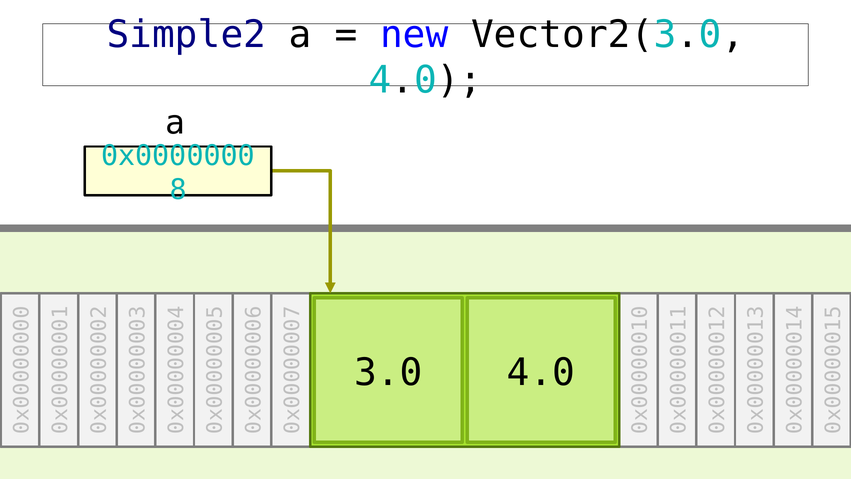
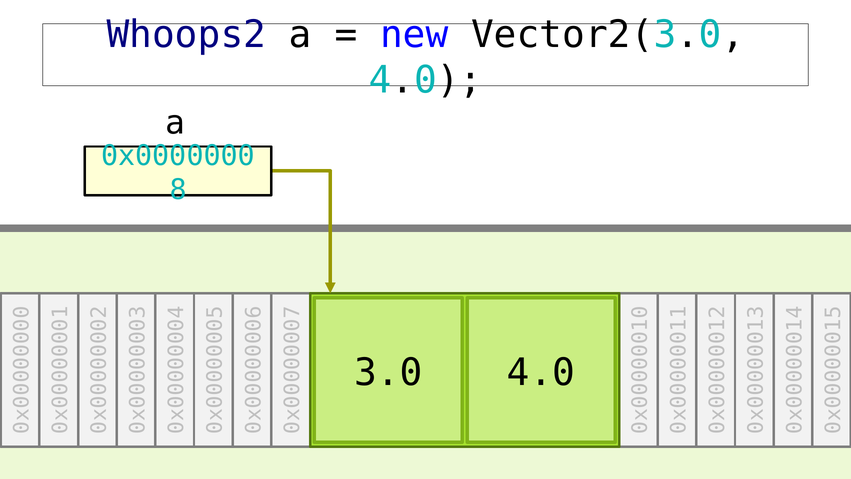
Simple2: Simple2 -> Whoops2 (186, 35)
